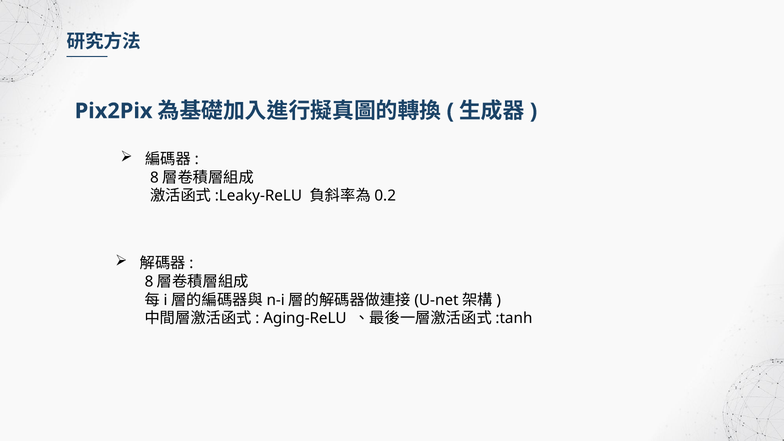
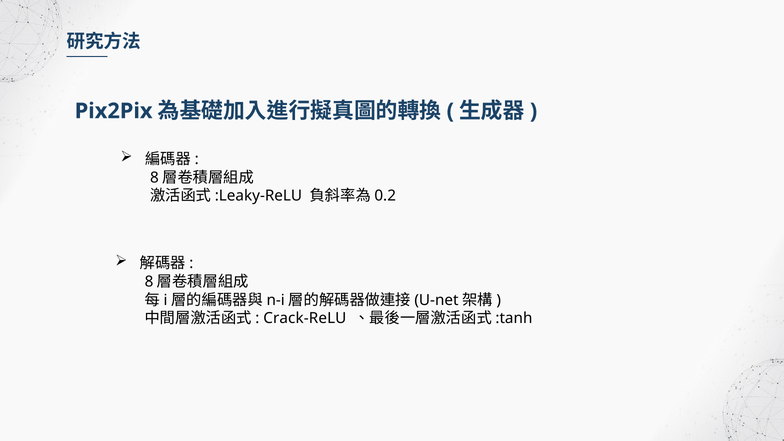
Aging-ReLU: Aging-ReLU -> Crack-ReLU (305, 318)
